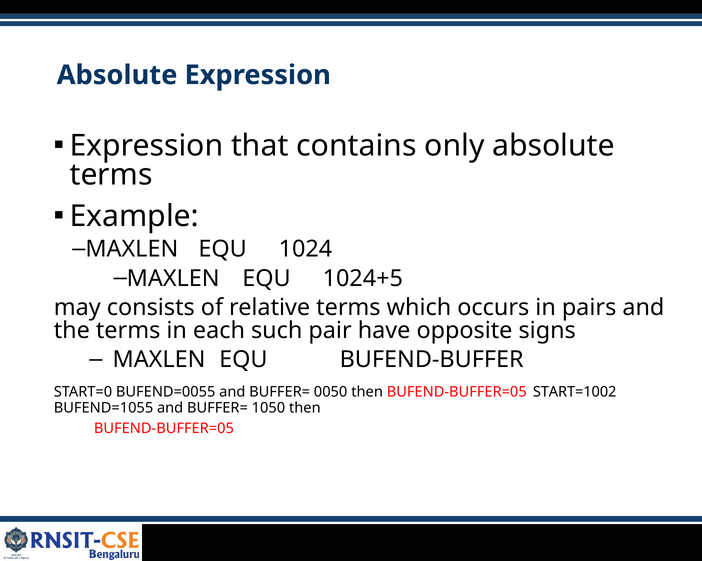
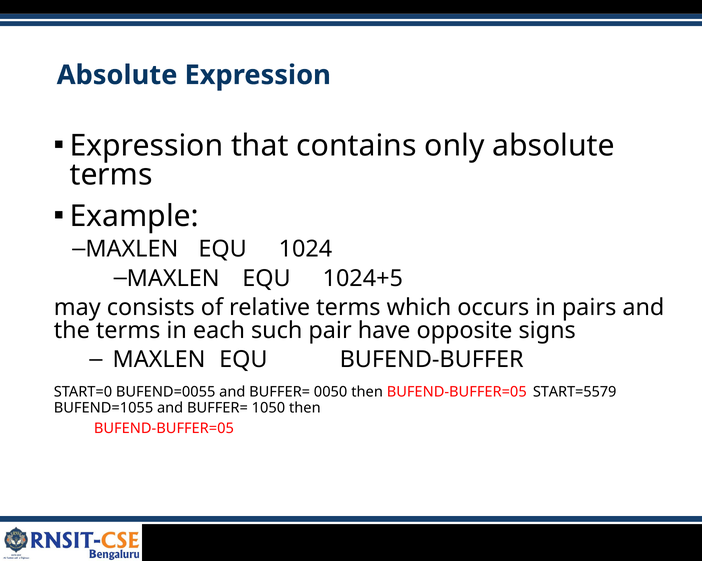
START=1002: START=1002 -> START=5579 (575, 392)
